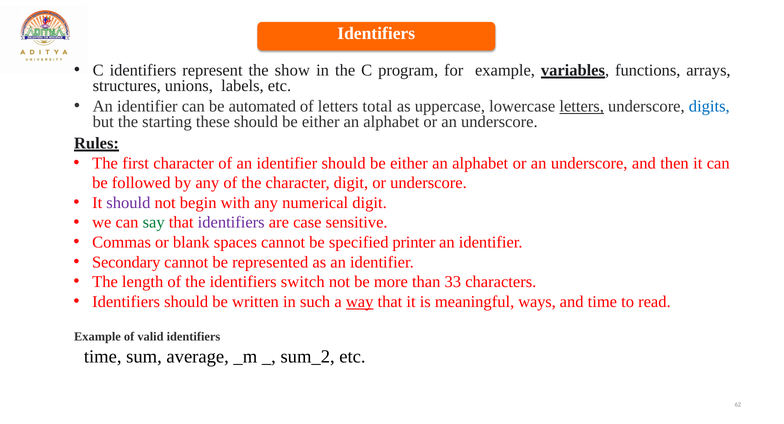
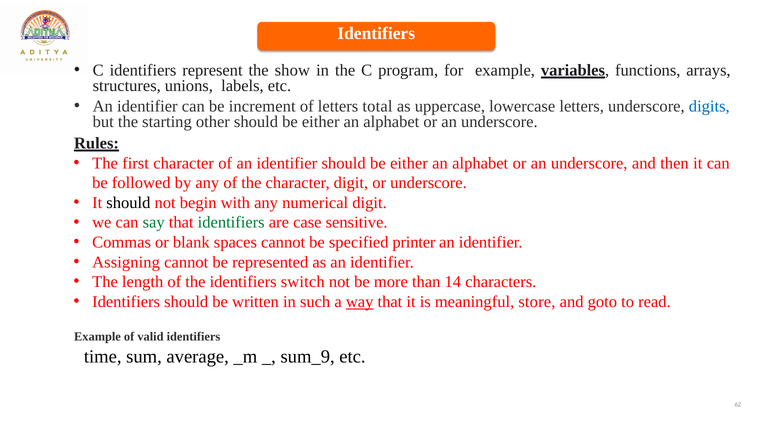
automated: automated -> increment (262, 106)
letters underline: present -> none (582, 106)
these: these -> other (213, 122)
should colour: purple -> black (128, 203)
identifiers colour: purple -> green (231, 223)
Secondary: Secondary -> Assigning (126, 262)
33: 33 -> 14 (453, 282)
ways: ways -> store (537, 302)
and time: time -> goto (602, 302)
sum_2: sum_2 -> sum_9 (308, 357)
